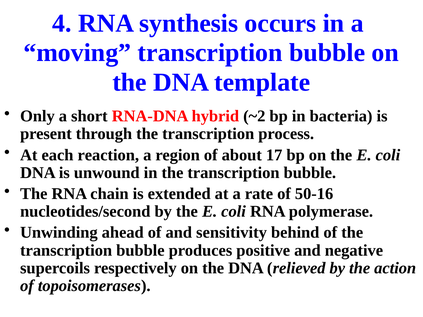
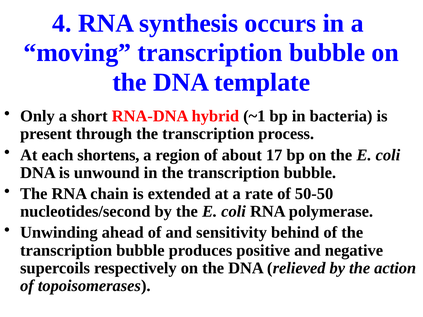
~2: ~2 -> ~1 (254, 116)
reaction: reaction -> shortens (108, 155)
50-16: 50-16 -> 50-50 (314, 194)
